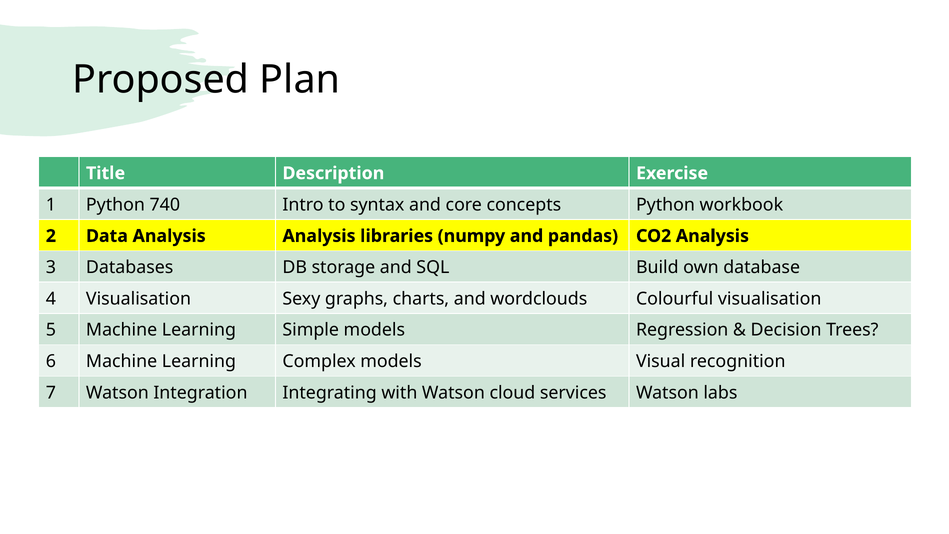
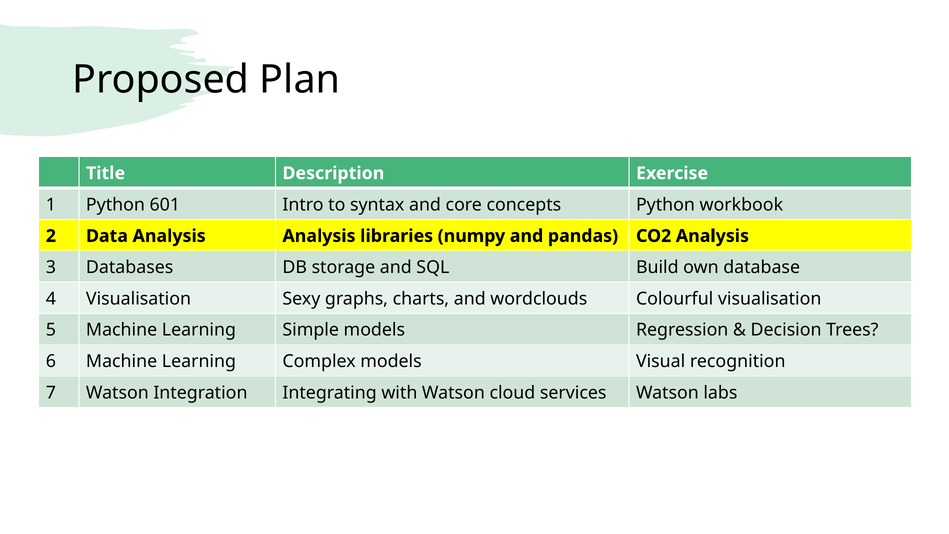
740: 740 -> 601 (165, 205)
